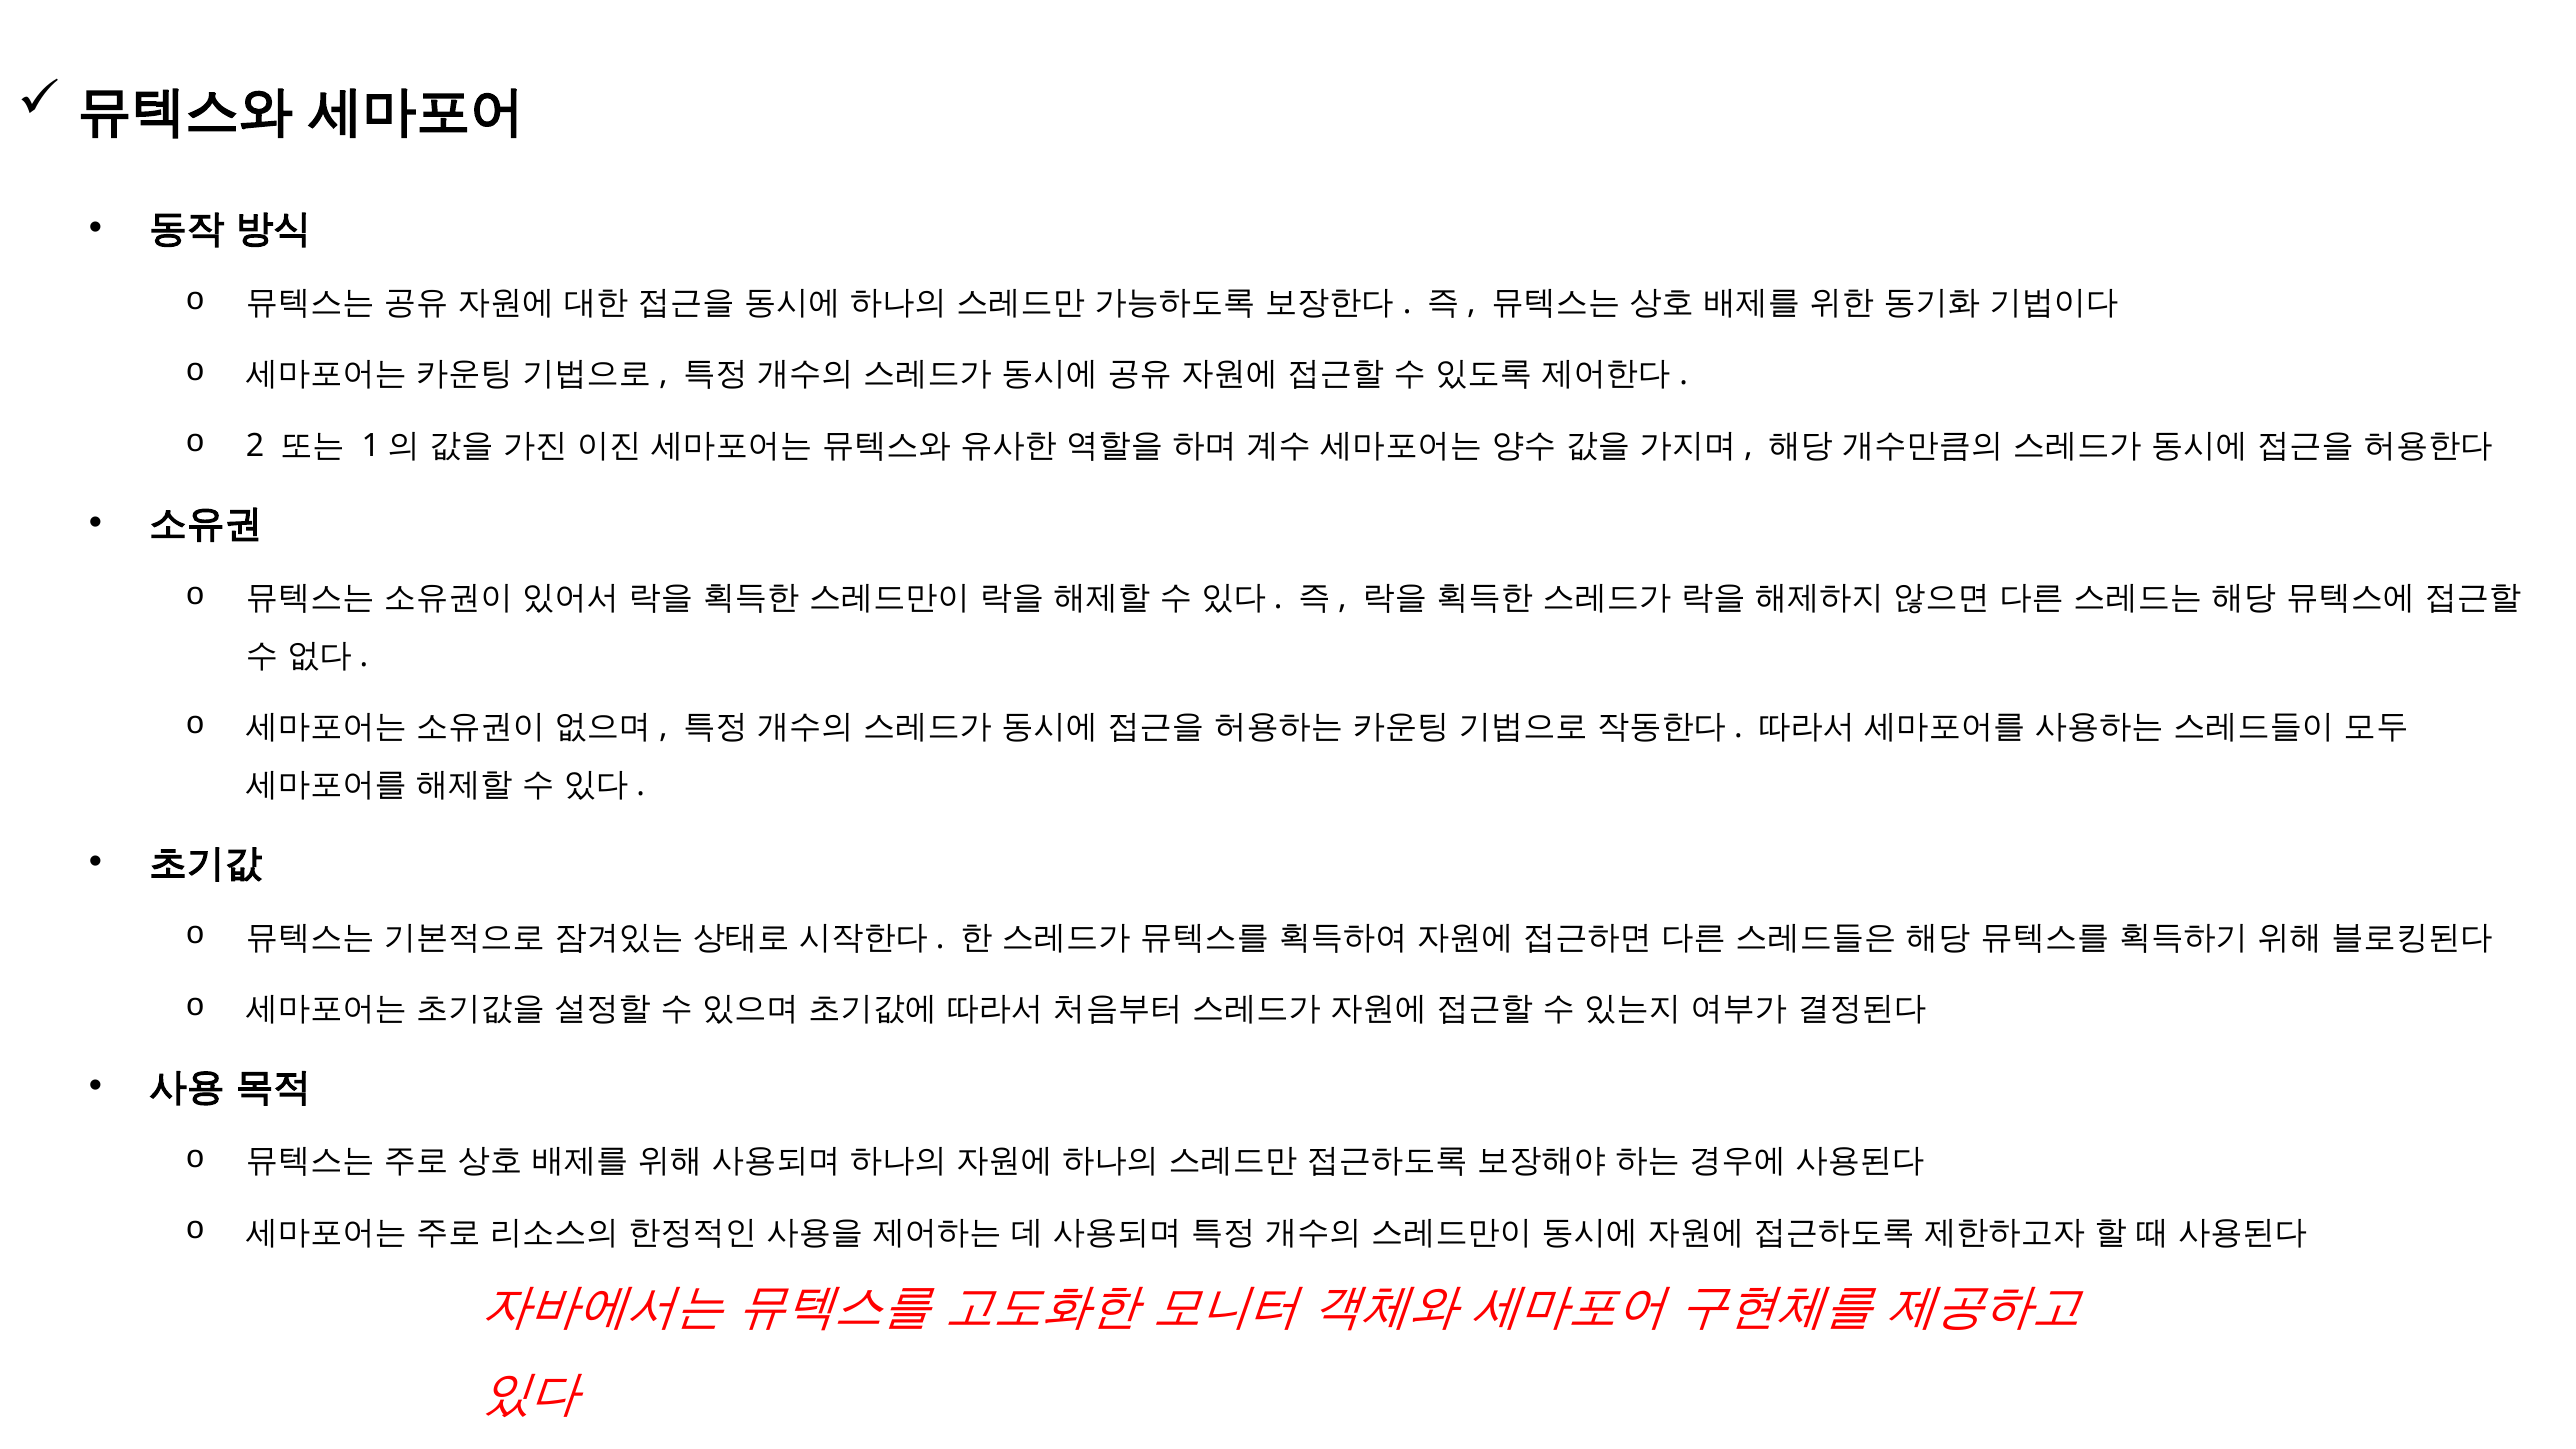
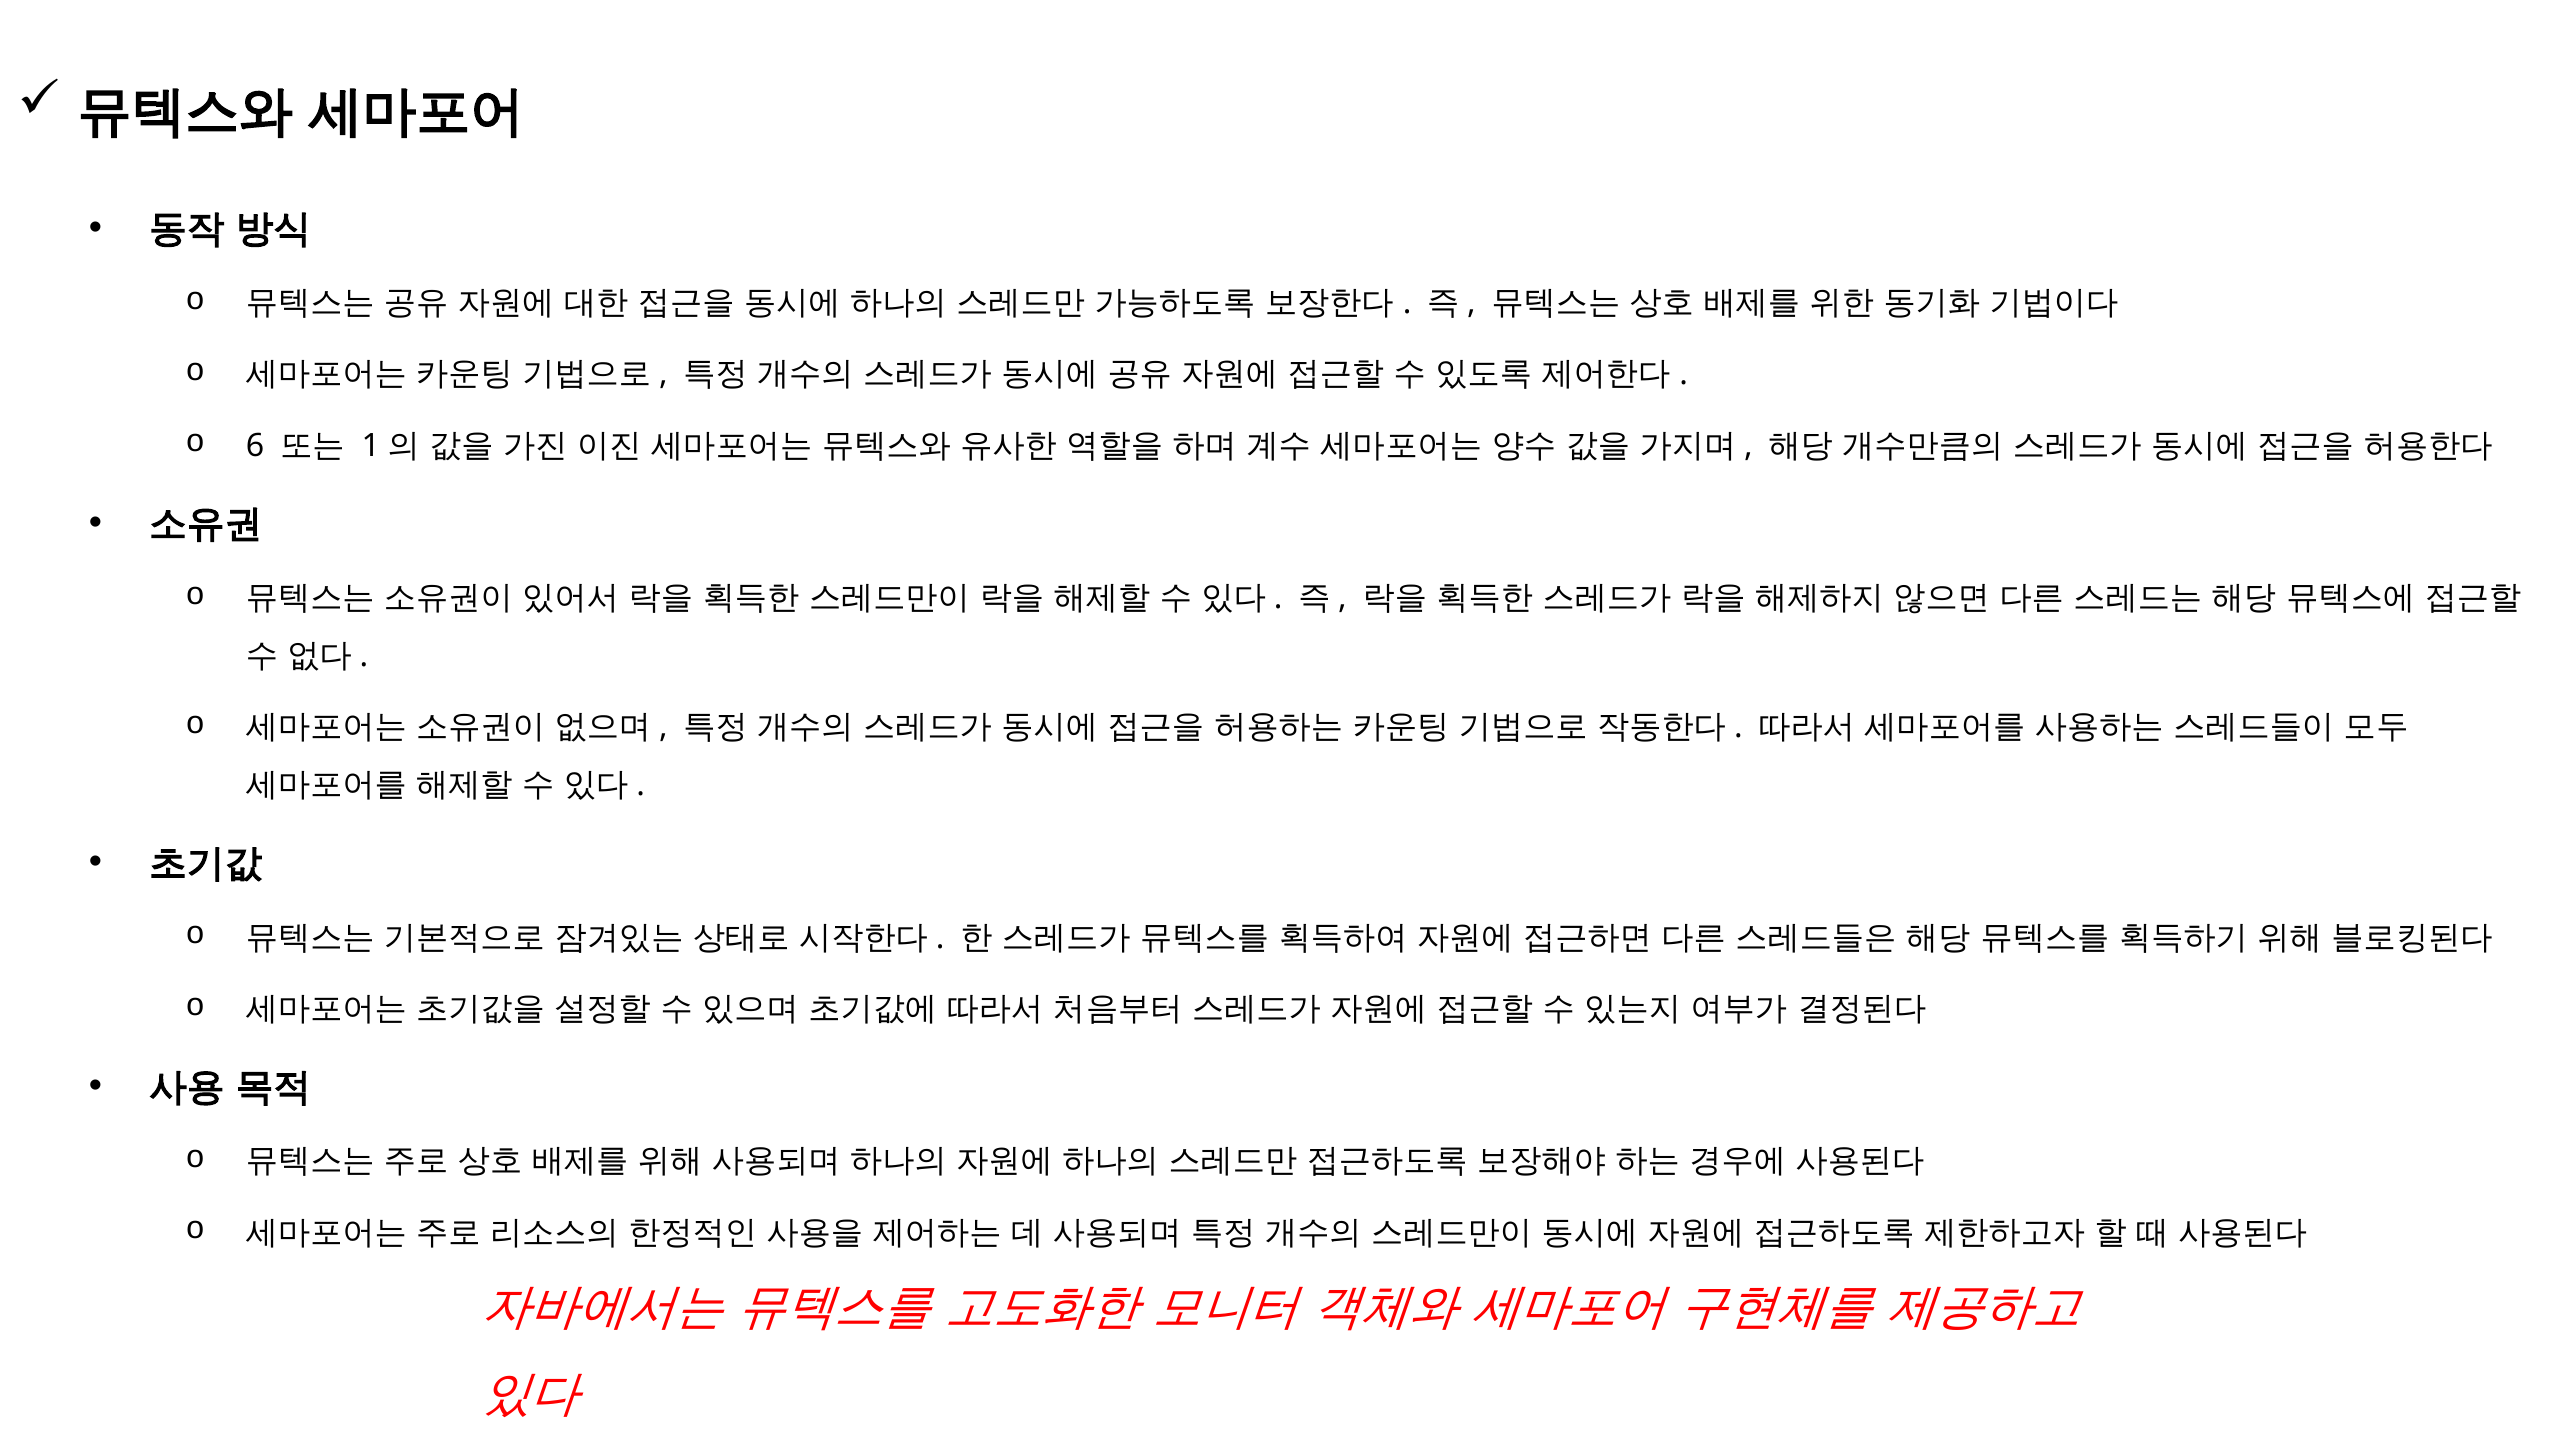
2: 2 -> 6 (255, 446)
